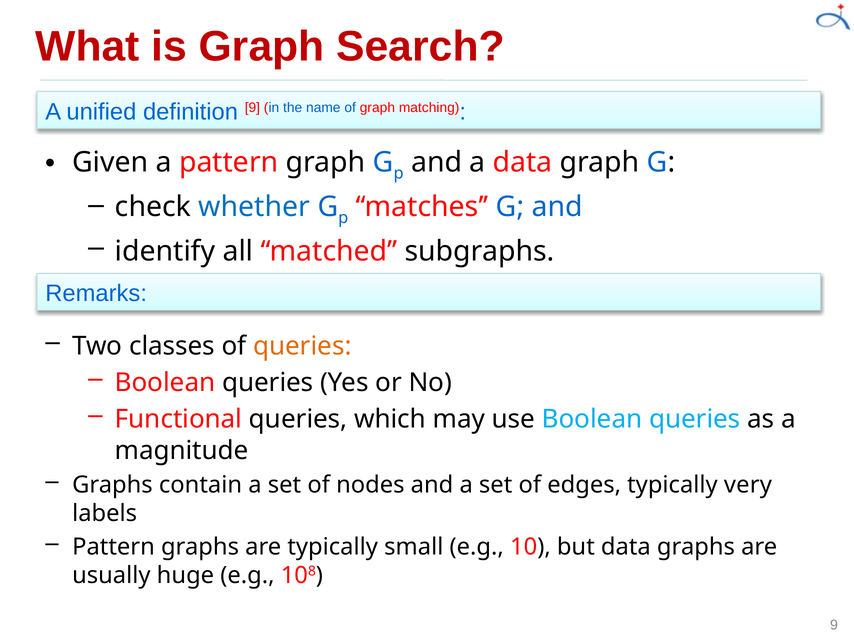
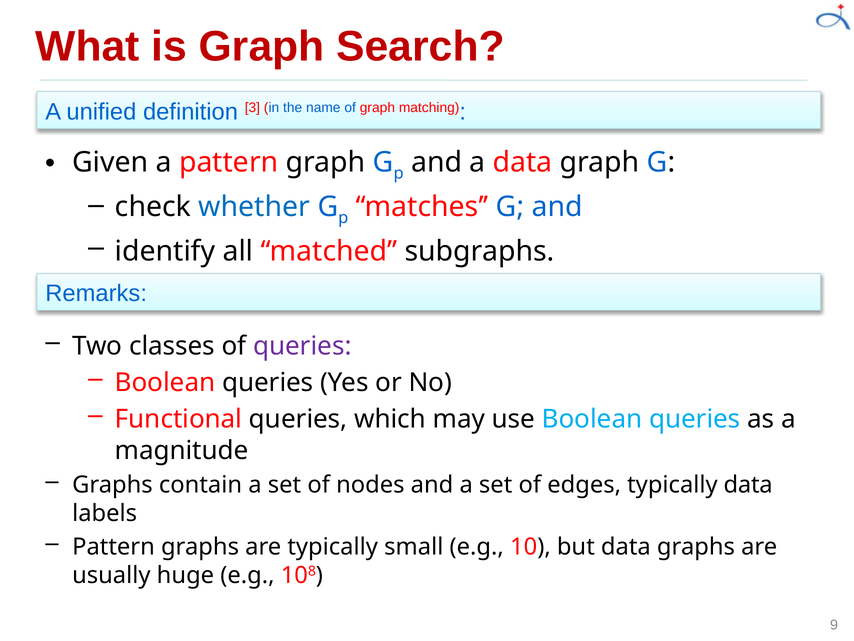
definition 9: 9 -> 3 (252, 108)
queries colour: orange -> purple (302, 346)
typically very: very -> data (748, 485)
